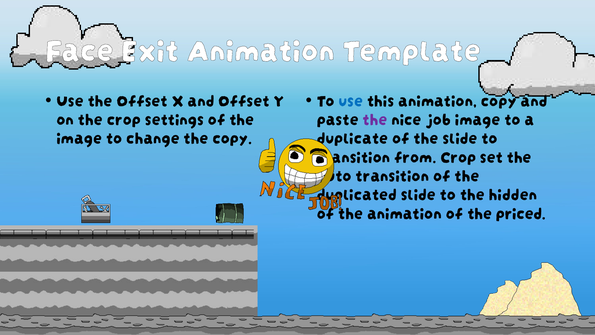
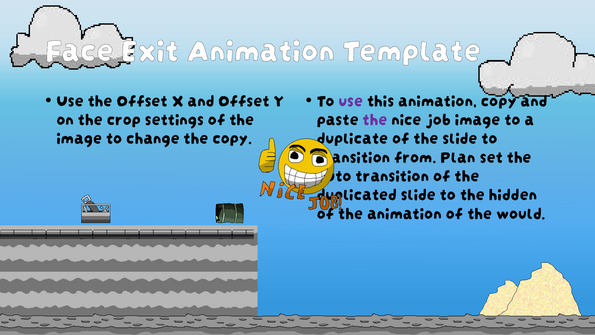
use colour: blue -> purple (351, 101)
from Crop: Crop -> Plan (458, 157)
priced: priced -> would (521, 213)
